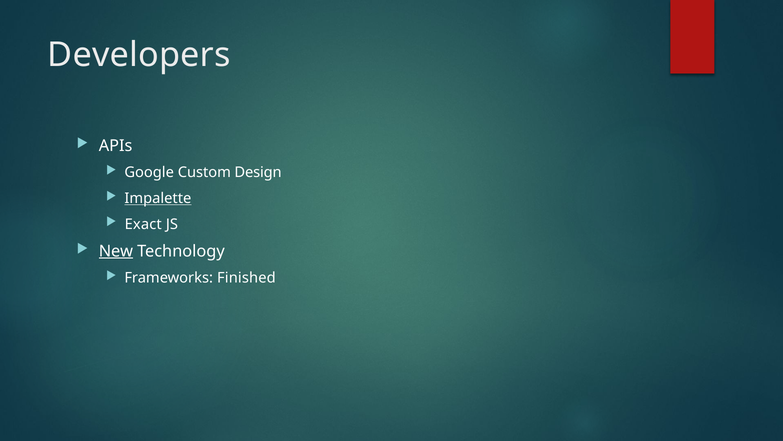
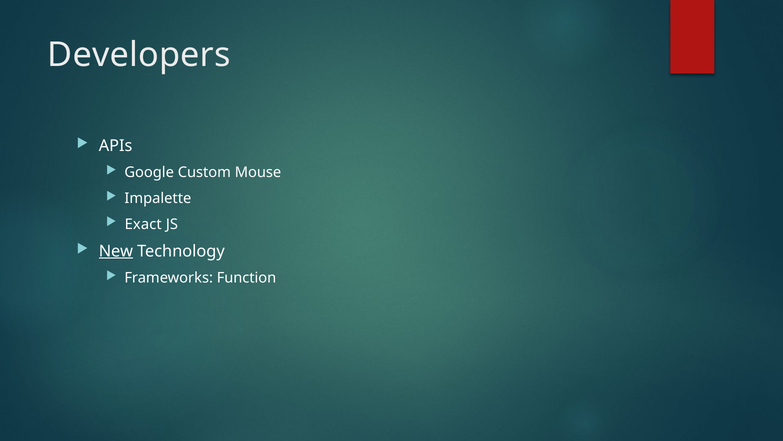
Design: Design -> Mouse (258, 172)
Impalette underline: present -> none (158, 198)
Finished: Finished -> Function (247, 277)
